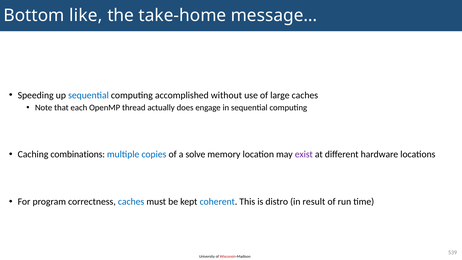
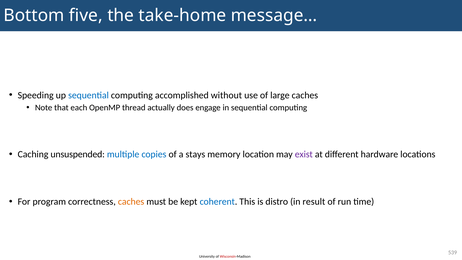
like: like -> five (86, 15)
combinations: combinations -> unsuspended (78, 154)
solve: solve -> stays (195, 154)
caches colour: blue -> orange (131, 202)
